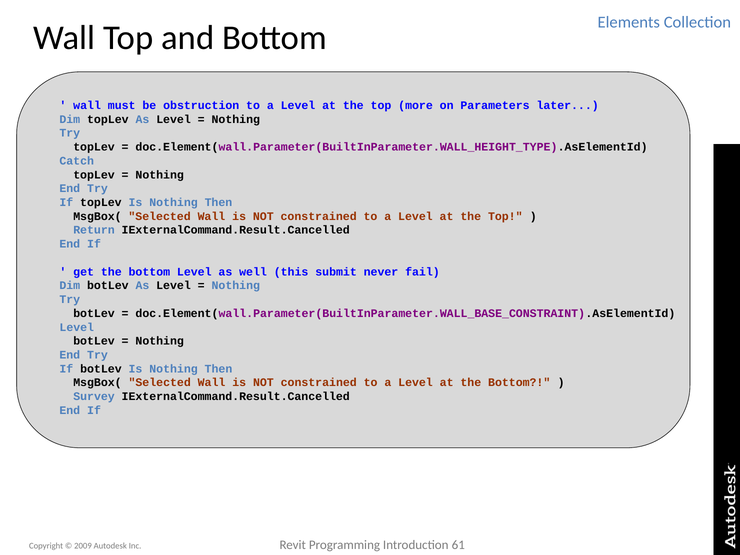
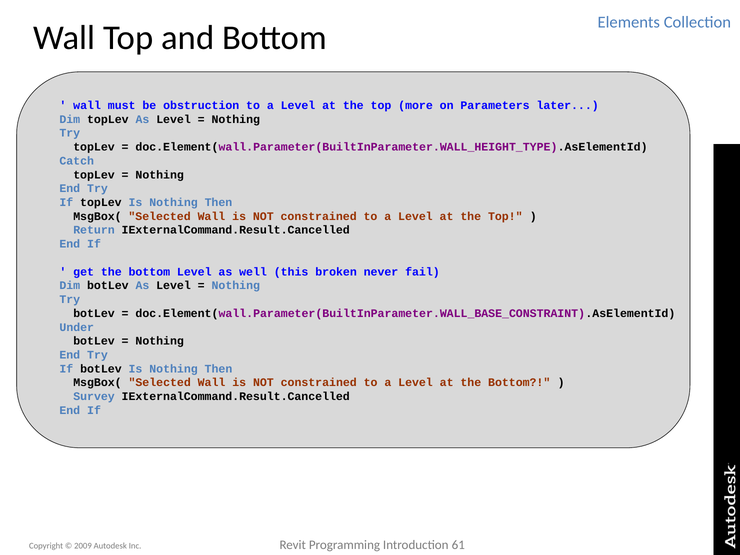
submit: submit -> broken (336, 272)
Level: Level -> Under (77, 327)
